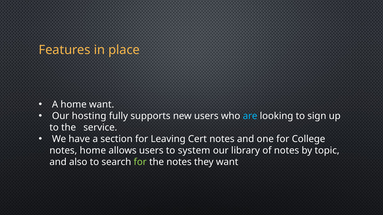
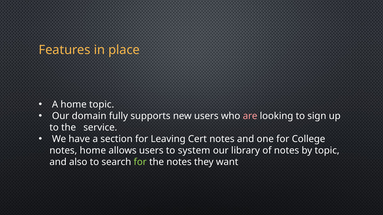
home want: want -> topic (102, 105)
hosting: hosting -> domain (89, 116)
are colour: light blue -> pink (250, 116)
